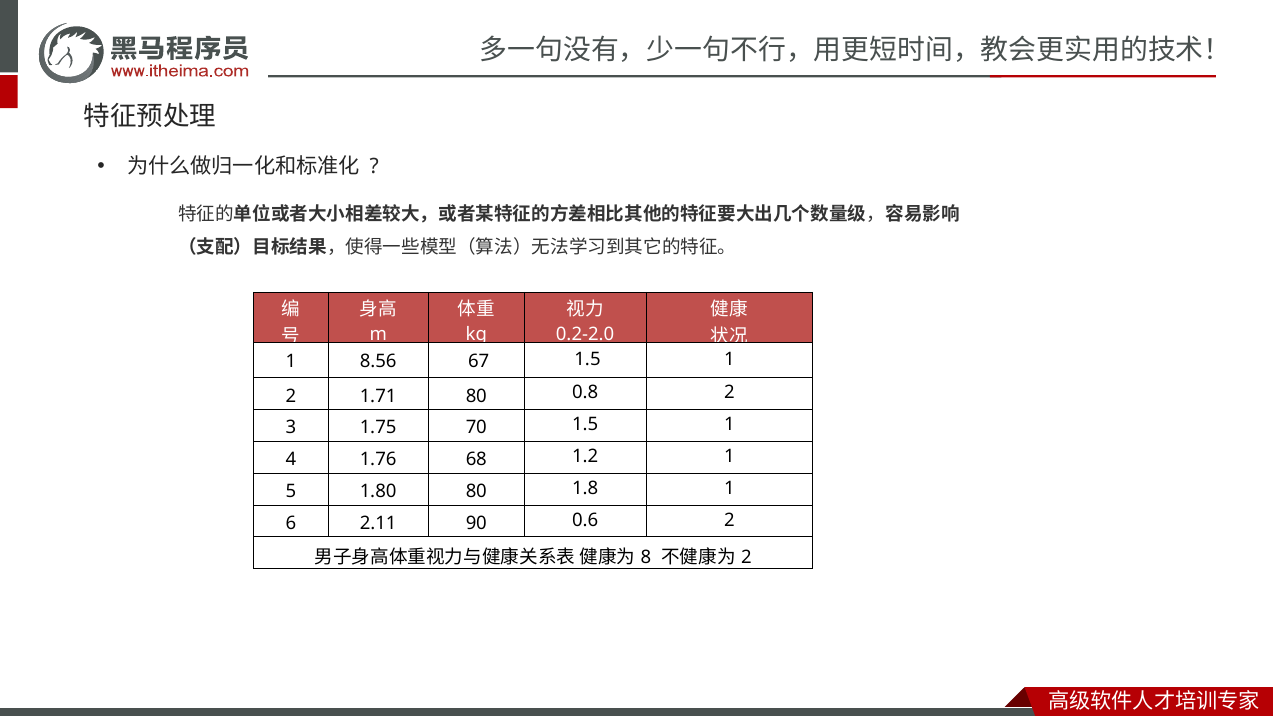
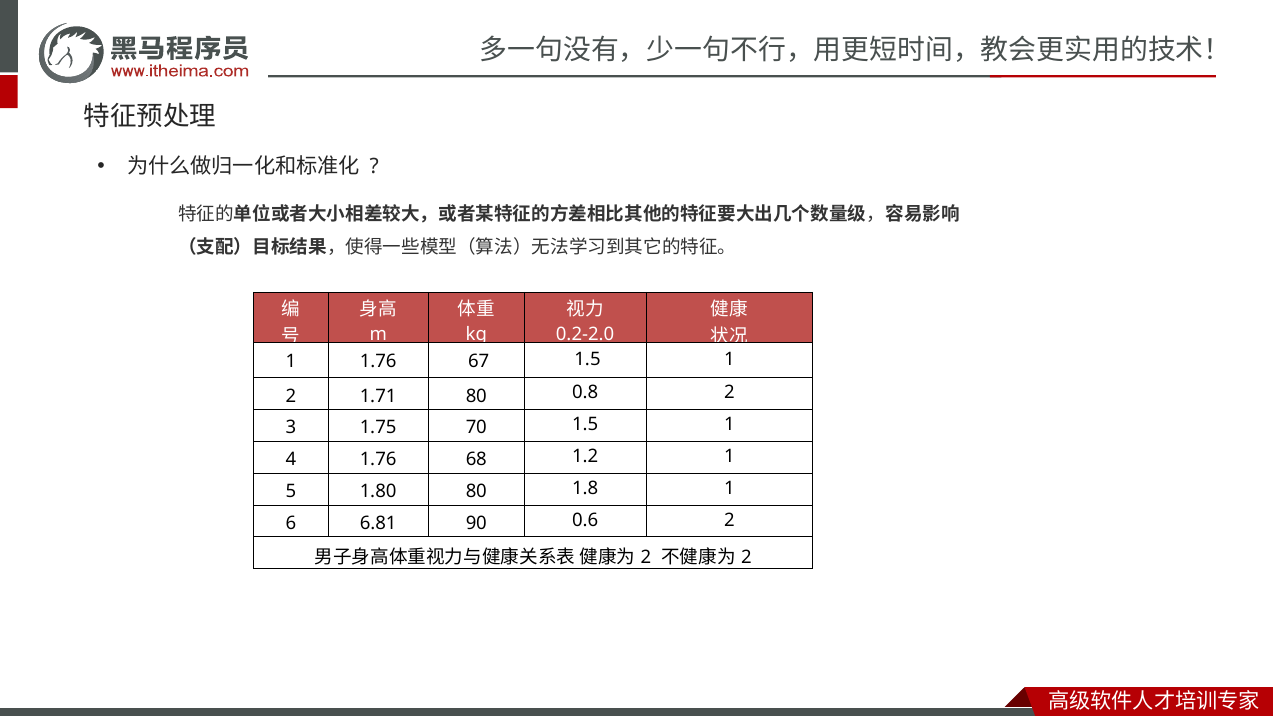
1 8.56: 8.56 -> 1.76 (378, 361)
2.11: 2.11 -> 6.81 (378, 523)
8: 8 -> 2 (646, 557)
